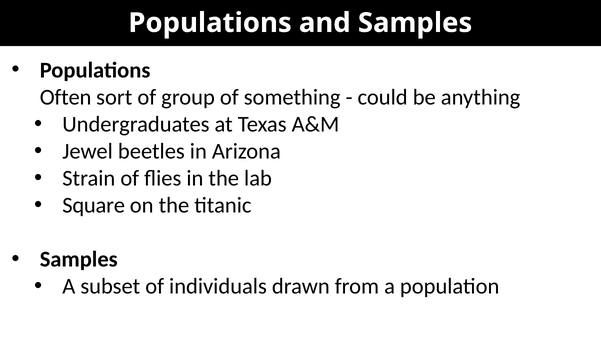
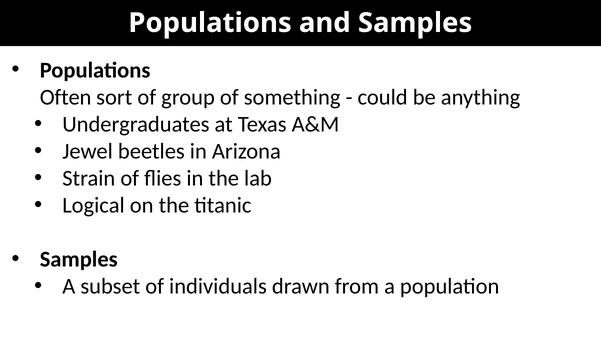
Square: Square -> Logical (94, 205)
